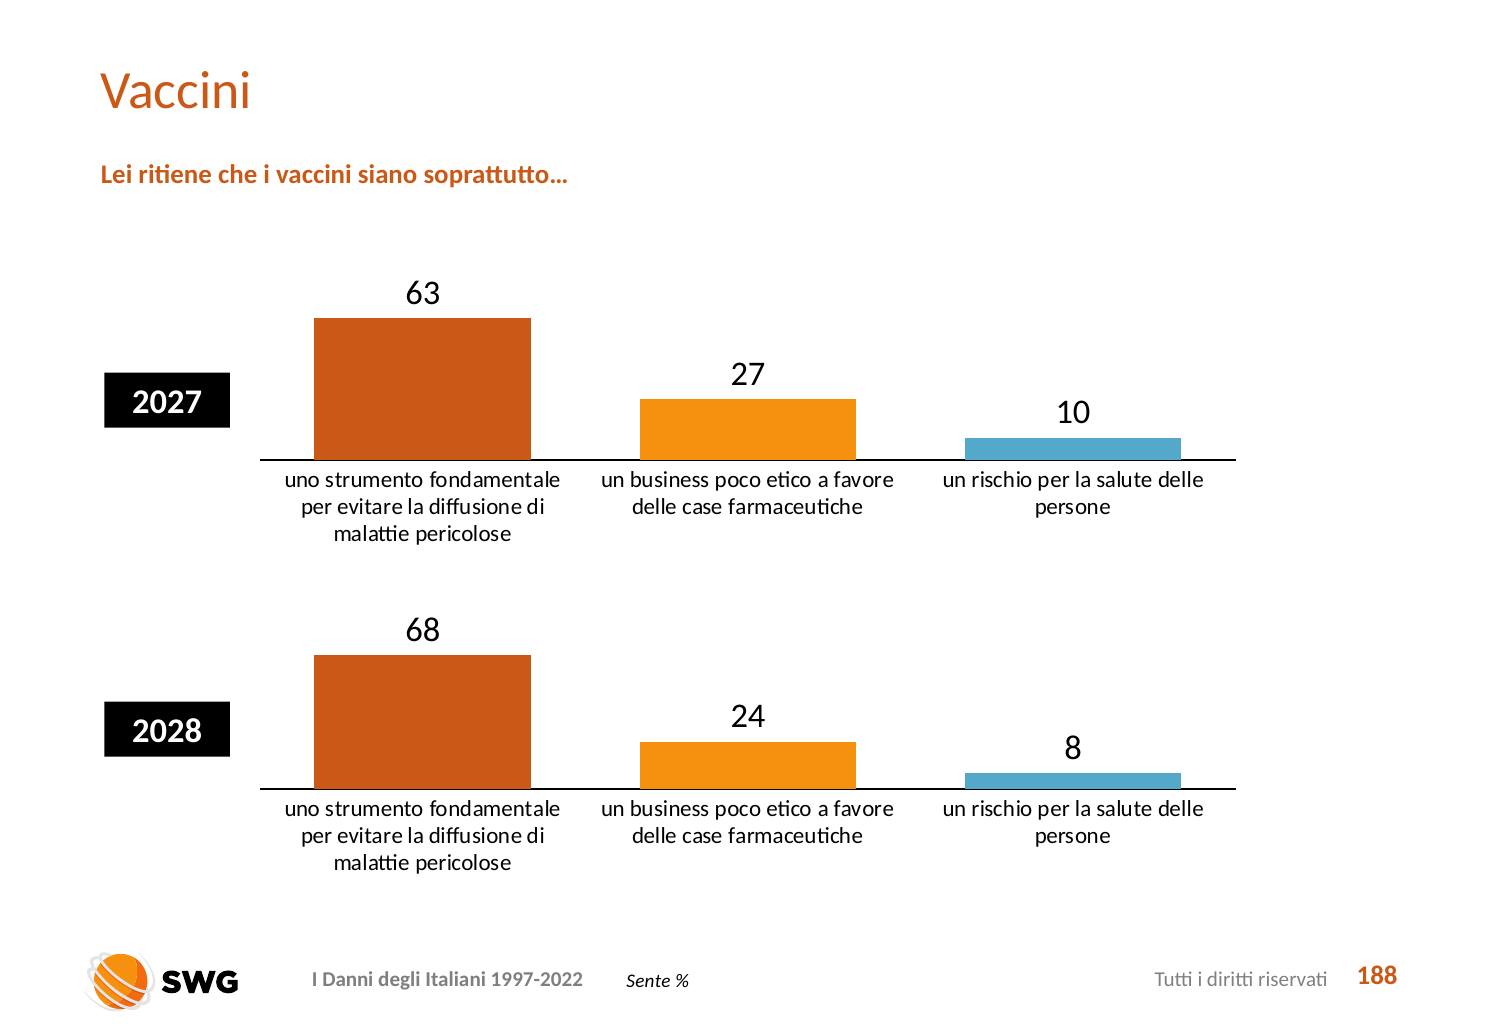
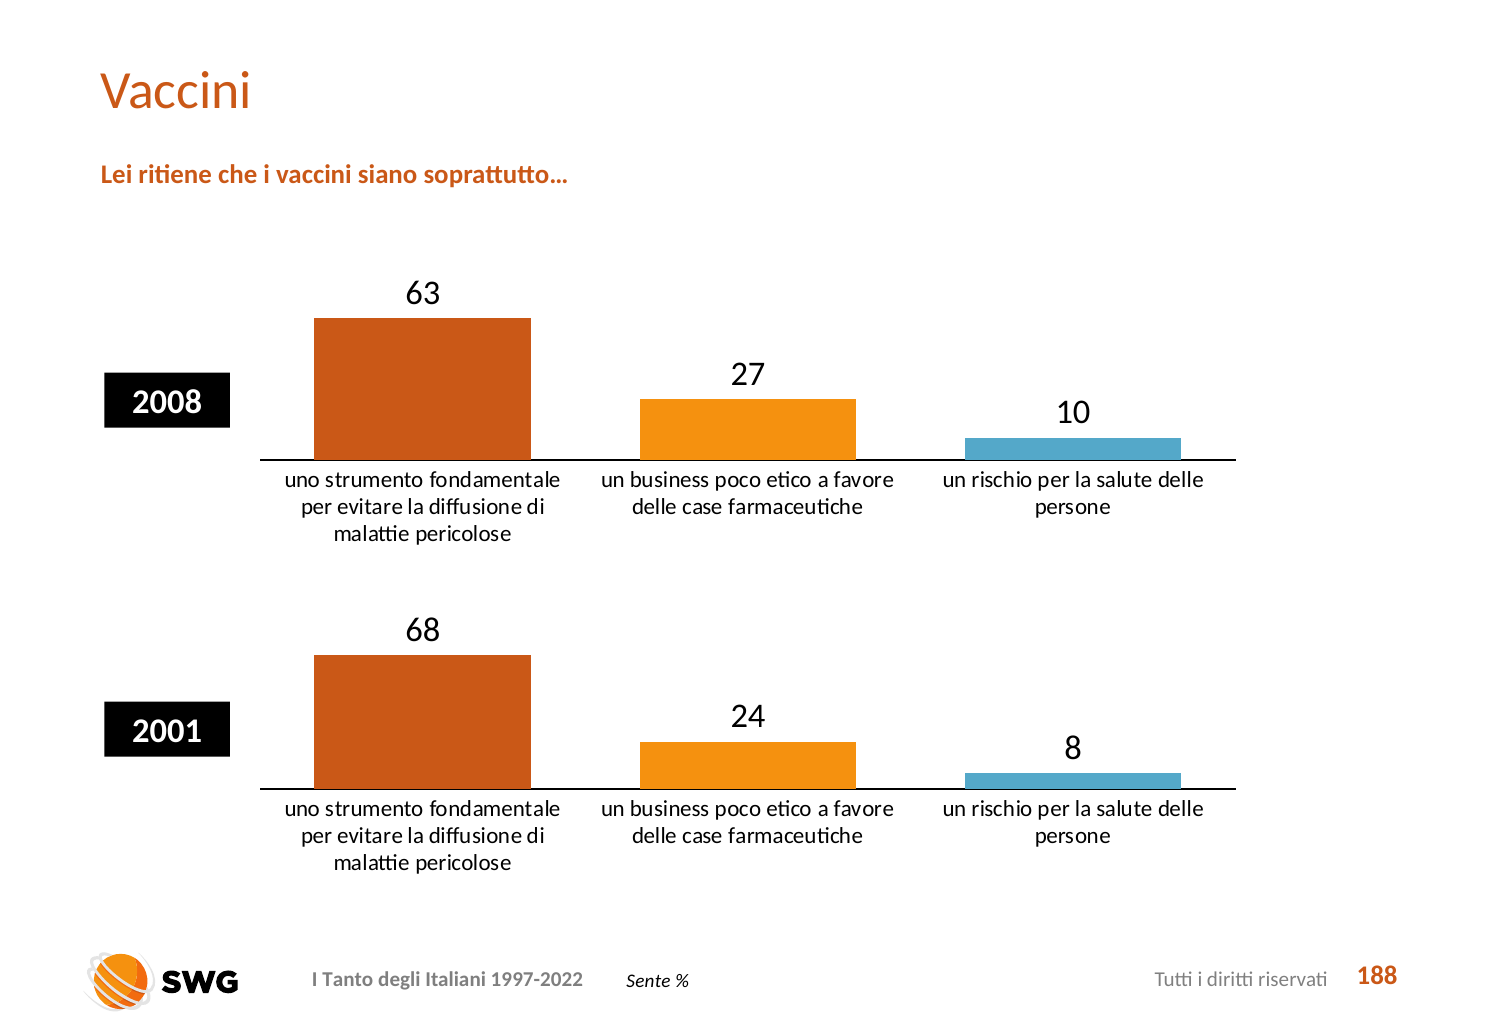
2027: 2027 -> 2008 (167, 403)
2028: 2028 -> 2001 (167, 732)
Danni: Danni -> Tanto (348, 980)
